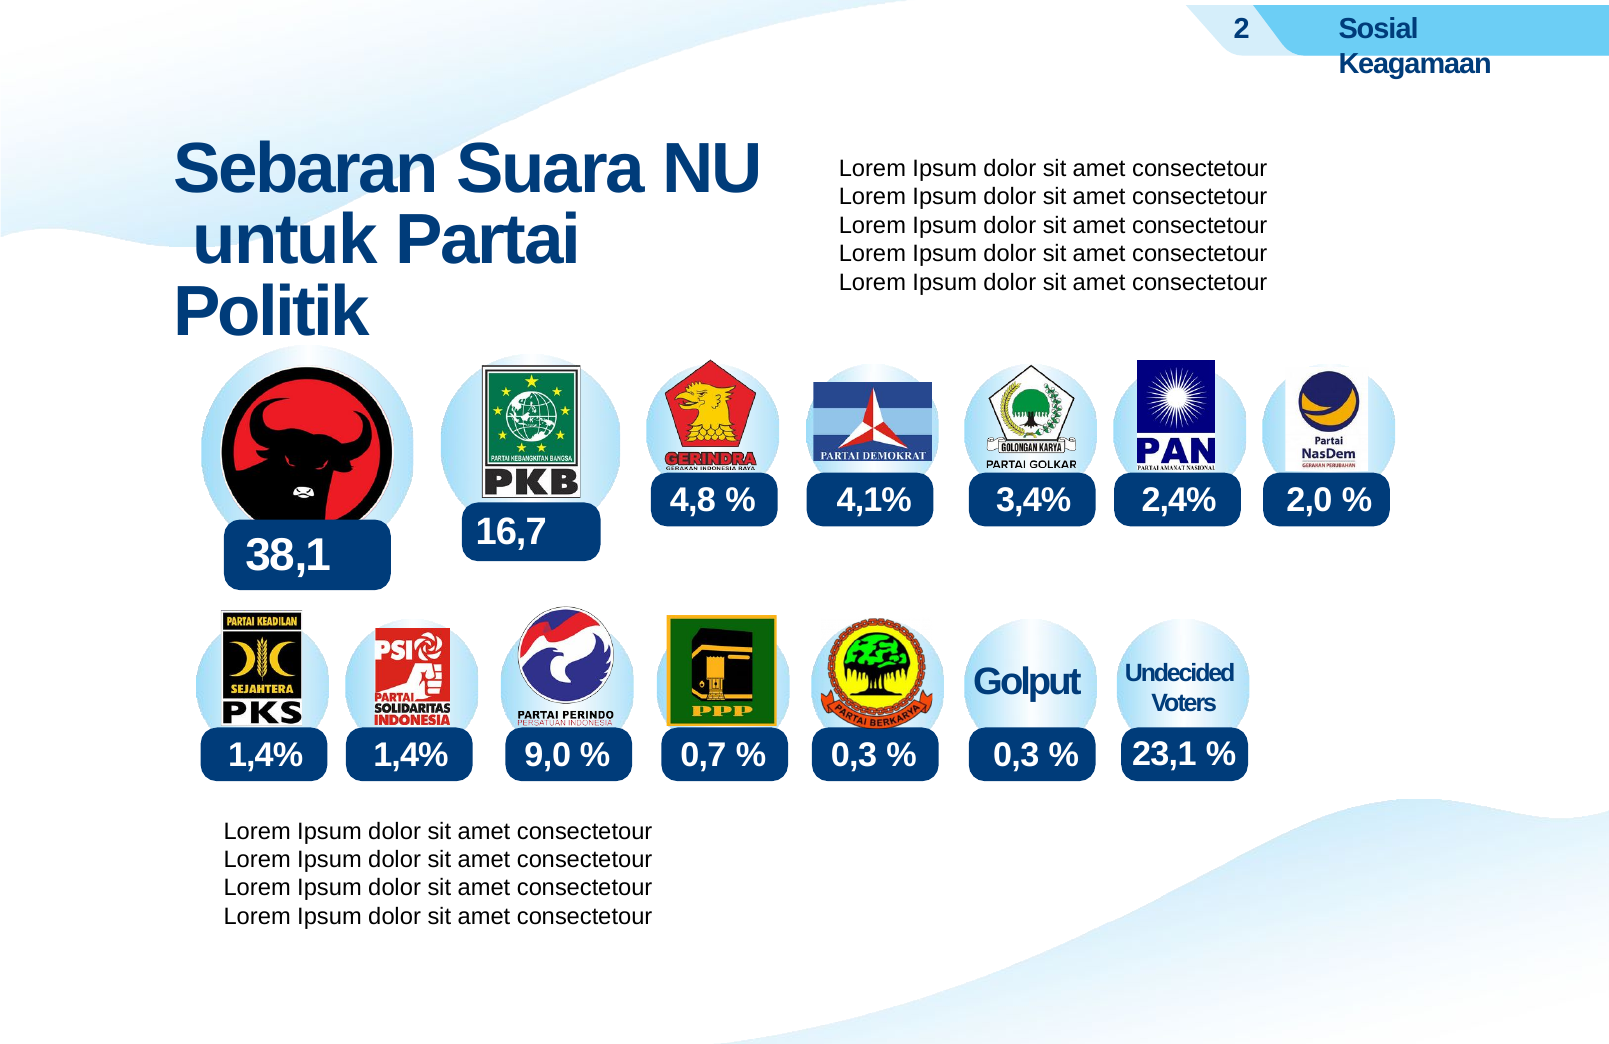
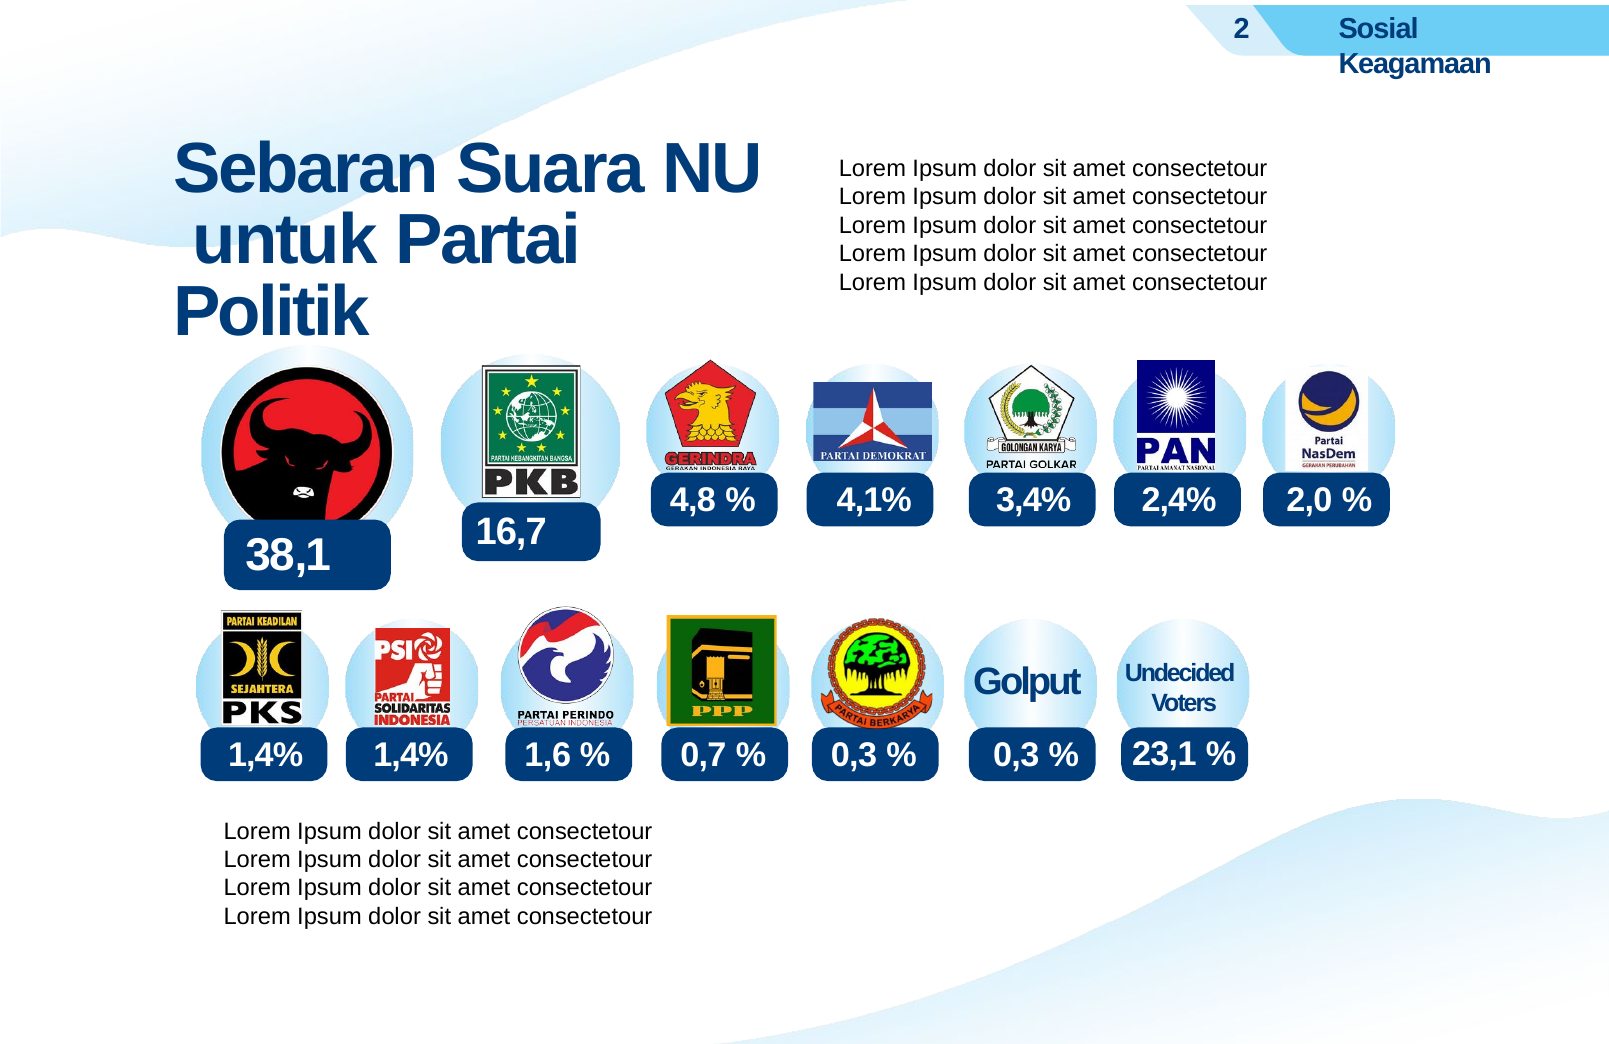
9,0: 9,0 -> 1,6 (548, 755)
